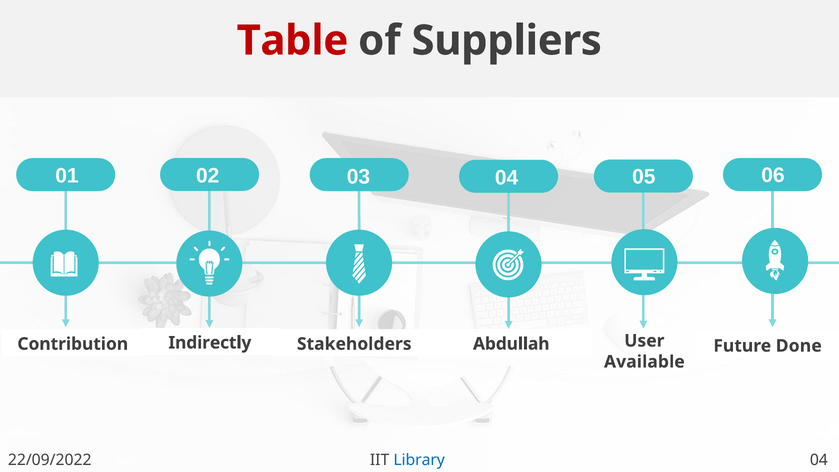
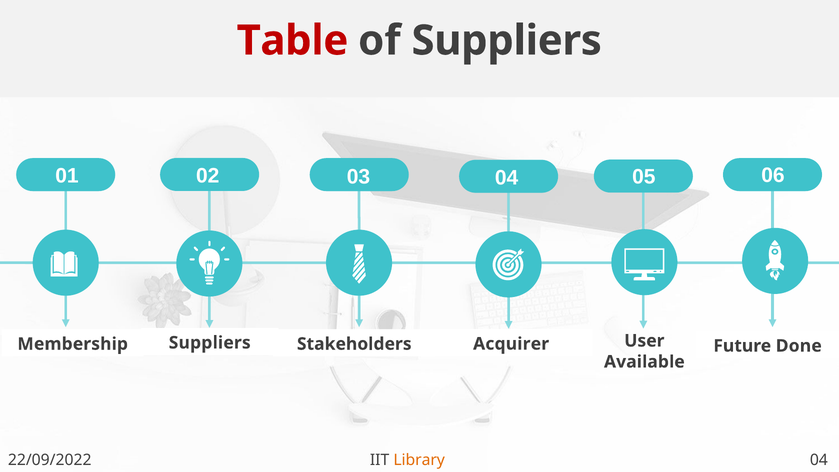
Indirectly: Indirectly -> Suppliers (210, 343)
Abdullah: Abdullah -> Acquirer (511, 344)
Contribution: Contribution -> Membership (73, 344)
Library colour: blue -> orange (419, 460)
